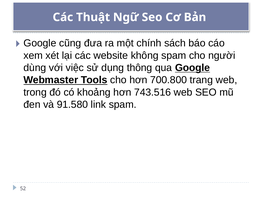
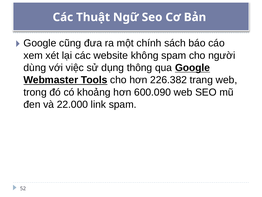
700.800: 700.800 -> 226.382 (169, 80)
743.516: 743.516 -> 600.090 (153, 92)
91.580: 91.580 -> 22.000 (72, 104)
